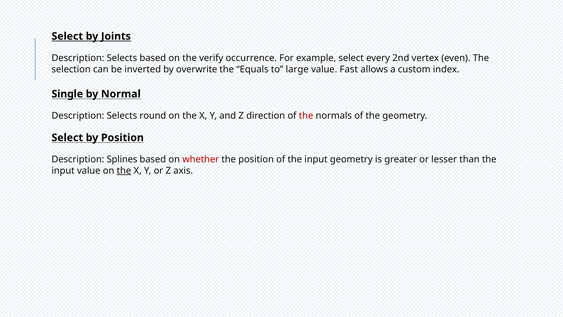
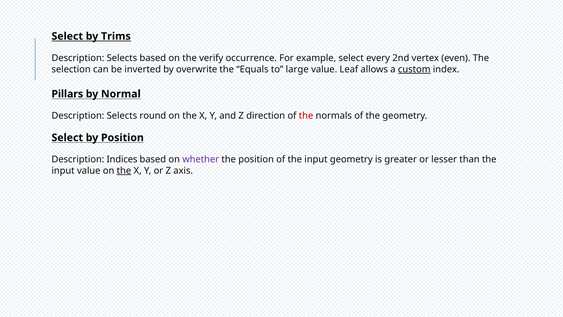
Joints: Joints -> Trims (116, 36)
Fast: Fast -> Leaf (349, 69)
custom underline: none -> present (414, 69)
Single: Single -> Pillars (67, 94)
Splines: Splines -> Indices (122, 159)
whether colour: red -> purple (201, 159)
